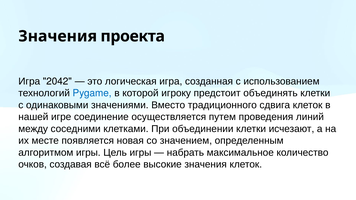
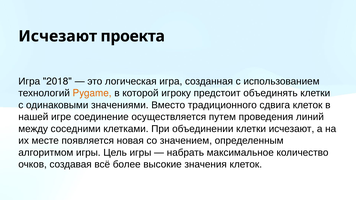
Значения: Значения -> Исчезают (58, 36)
2042: 2042 -> 2018 (57, 81)
Pygame colour: blue -> orange (92, 93)
